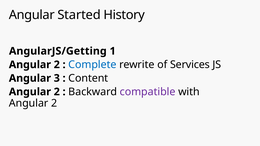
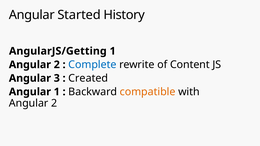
Services: Services -> Content (190, 65)
Content: Content -> Created (88, 78)
2: 2 -> 1 (57, 92)
compatible colour: purple -> orange (148, 92)
